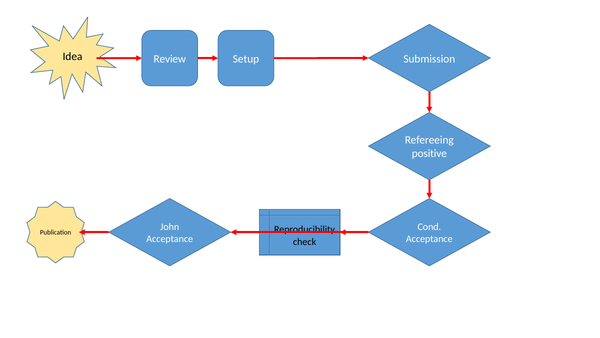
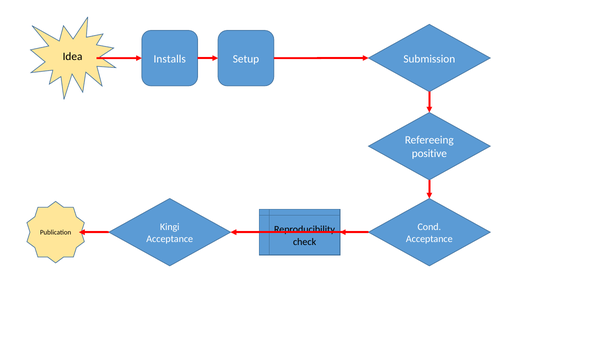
Review: Review -> Installs (170, 59)
John: John -> Kingi (170, 227)
